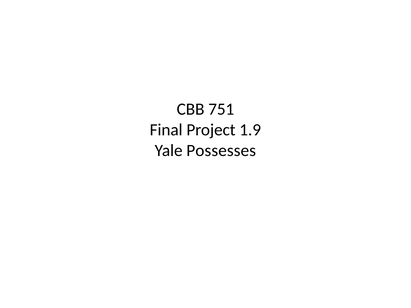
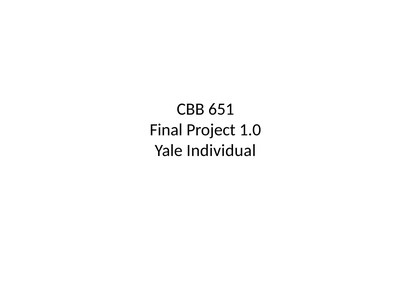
751: 751 -> 651 (221, 109)
1.9: 1.9 -> 1.0 (250, 130)
Possesses: Possesses -> Individual (221, 151)
